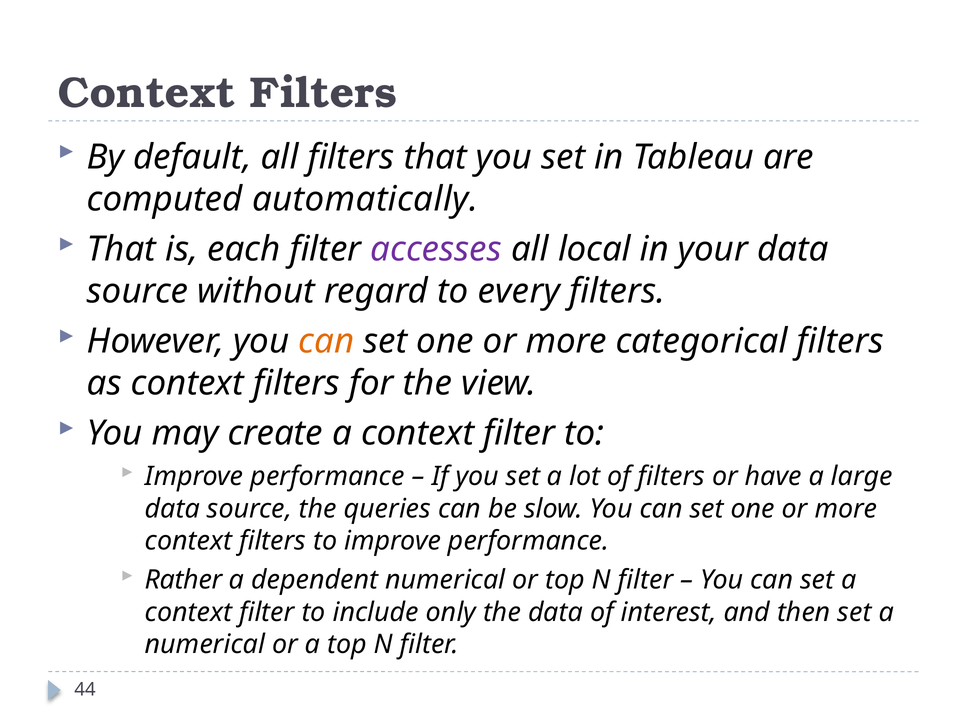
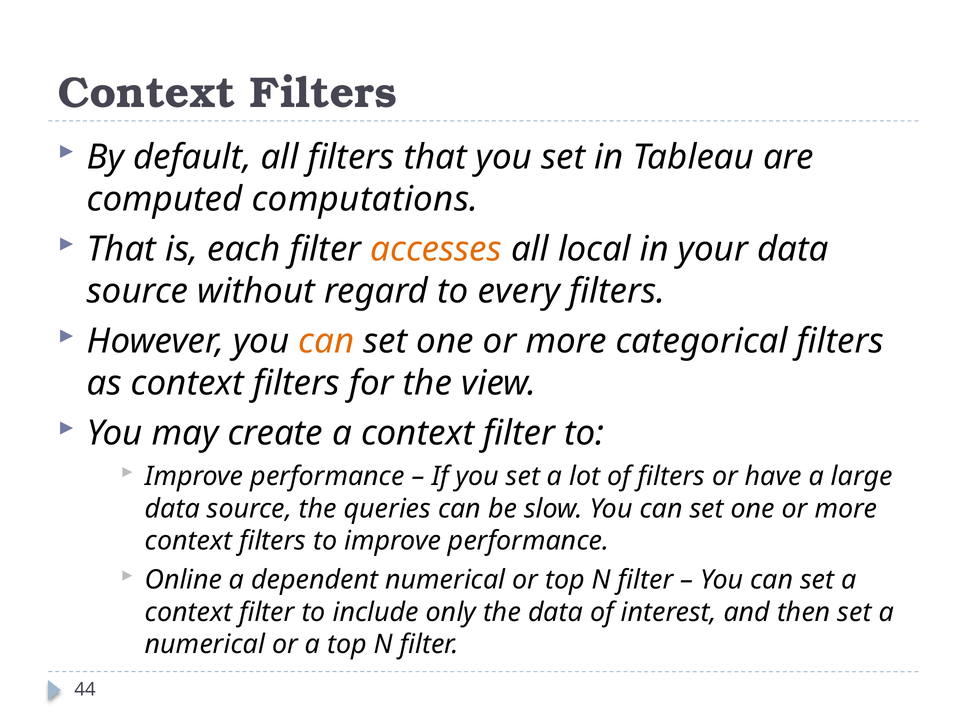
automatically: automatically -> computations (365, 199)
accesses colour: purple -> orange (436, 249)
Rather: Rather -> Online (183, 580)
